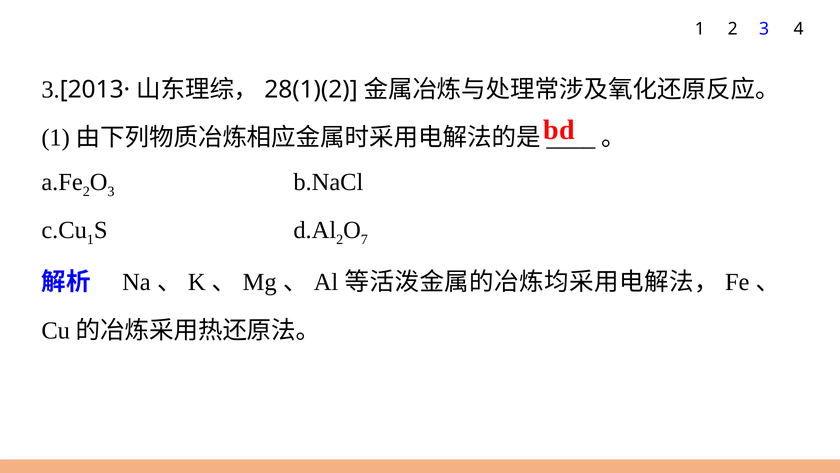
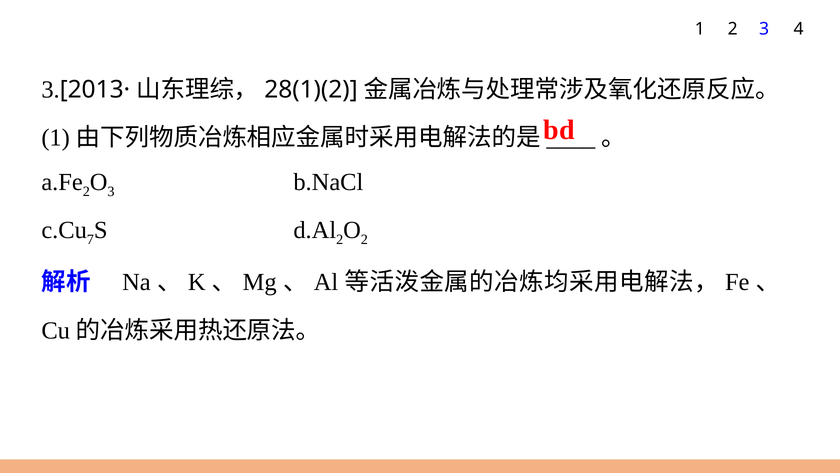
1: 1 -> 7 (90, 240)
7: 7 -> 2 (364, 240)
